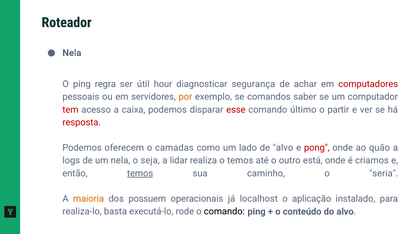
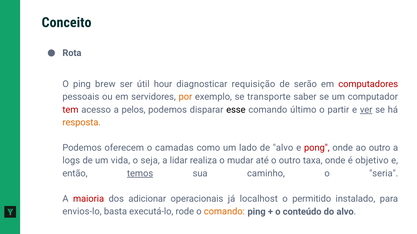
Roteador: Roteador -> Conceito (67, 23)
Nela: Nela -> Rota (72, 53)
regra: regra -> brew (105, 84)
segurança: segurança -> requisição (253, 84)
achar: achar -> serão (305, 84)
comandos: comandos -> transporte (269, 97)
caixa: caixa -> pelos (134, 110)
esse colour: red -> black (236, 110)
ver underline: none -> present (366, 110)
resposta colour: red -> orange (82, 123)
ao quão: quão -> outro (380, 148)
um nela: nela -> vida (120, 161)
o temos: temos -> mudar (240, 161)
está: está -> taxa (313, 161)
criamos: criamos -> objetivo (372, 161)
maioria colour: orange -> red (89, 199)
possuem: possuem -> adicionar (147, 199)
aplicação: aplicação -> permitido (312, 199)
realiza-lo: realiza-lo -> envios-lo (82, 212)
comando colour: black -> orange (224, 212)
